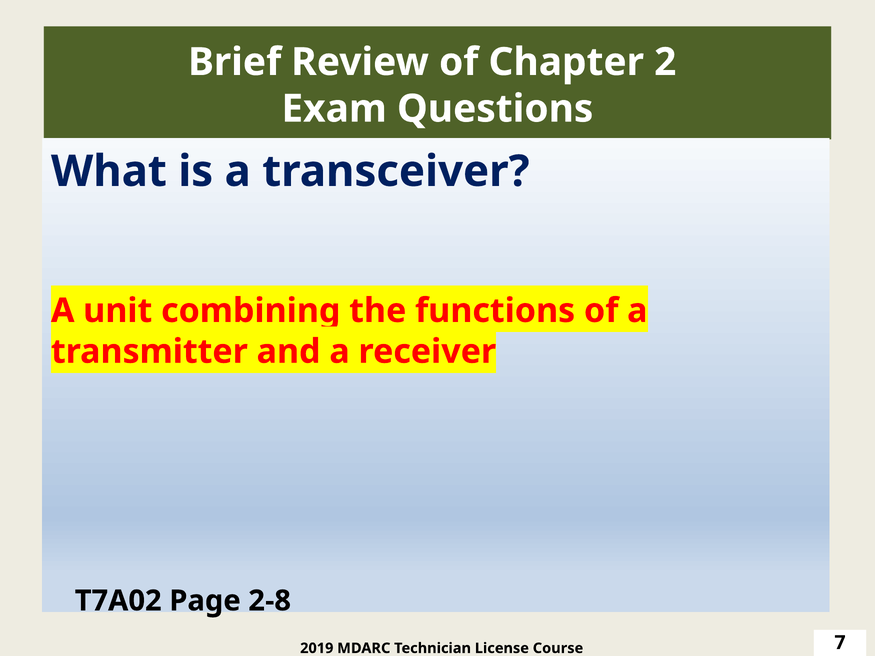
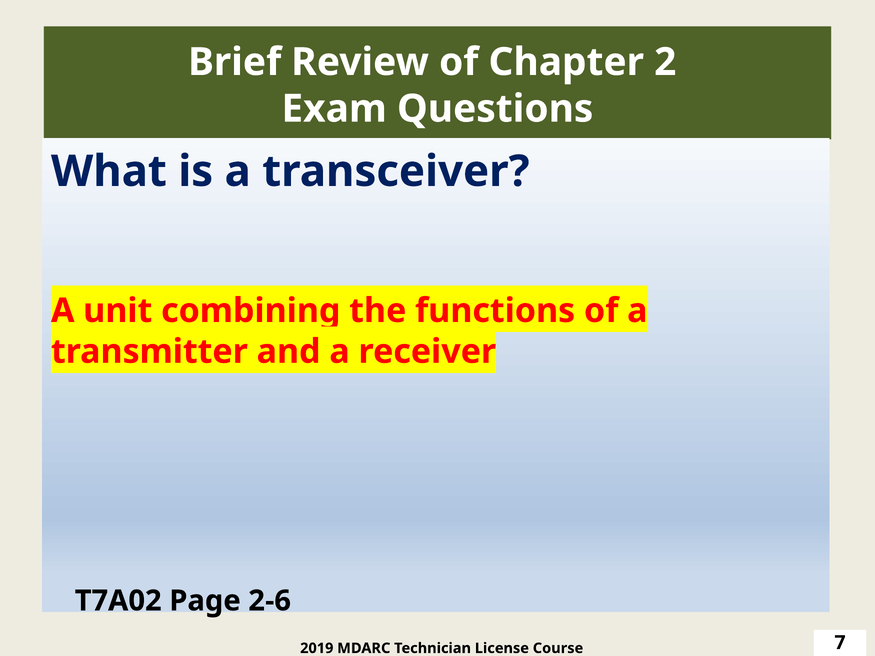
2-8: 2-8 -> 2-6 (270, 601)
